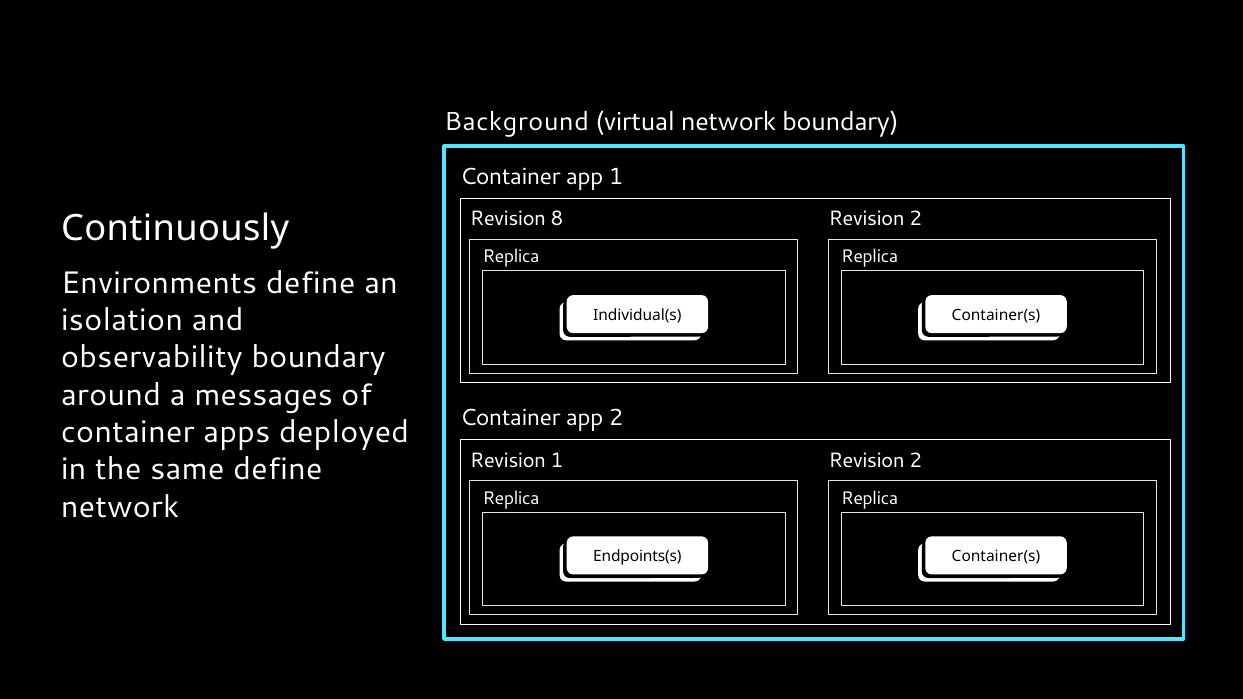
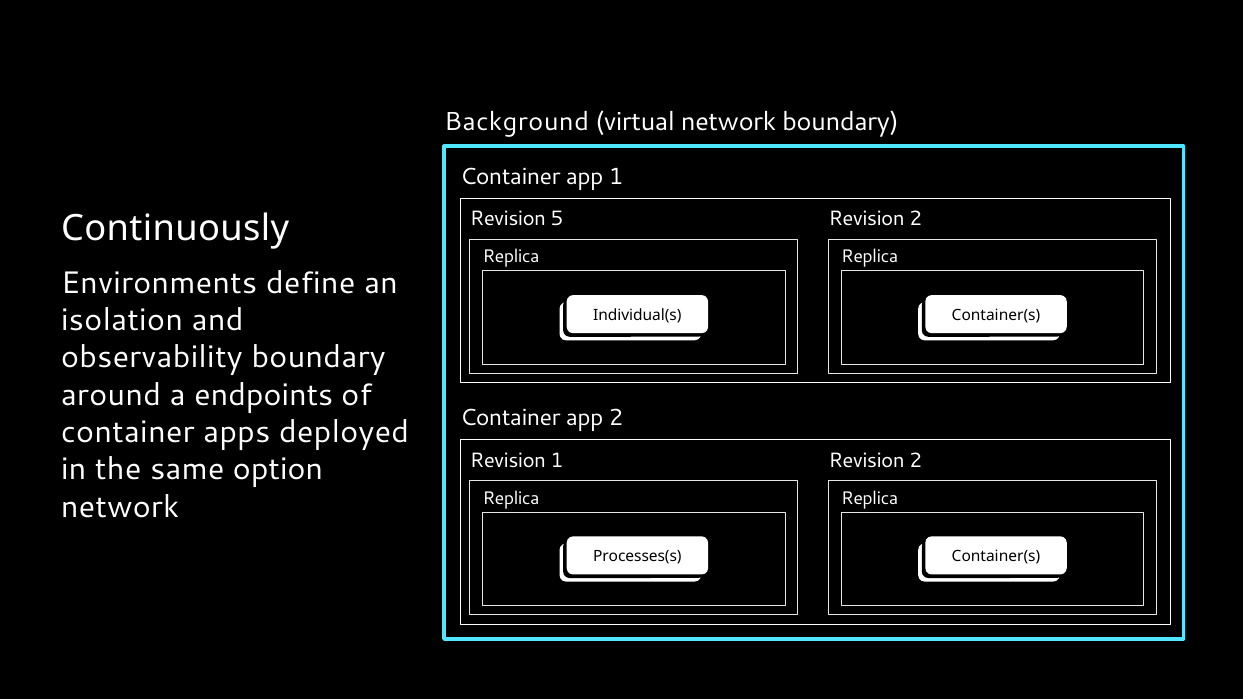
8: 8 -> 5 (557, 219)
messages: messages -> endpoints (264, 395)
same define: define -> option (278, 470)
Endpoints(s: Endpoints(s -> Processes(s (637, 557)
